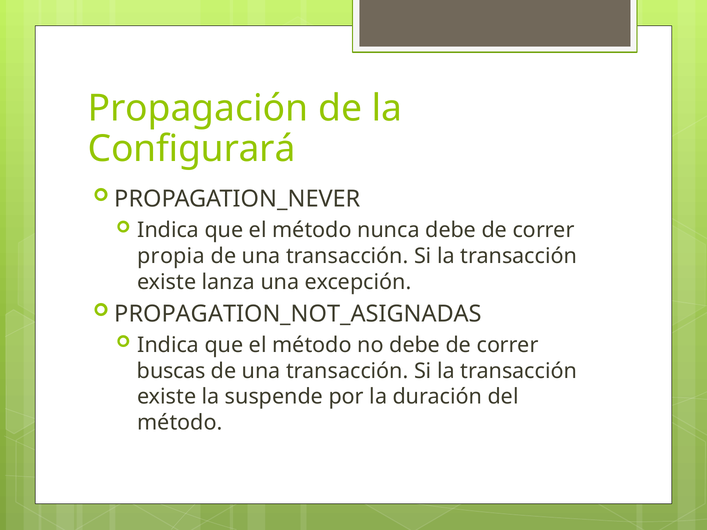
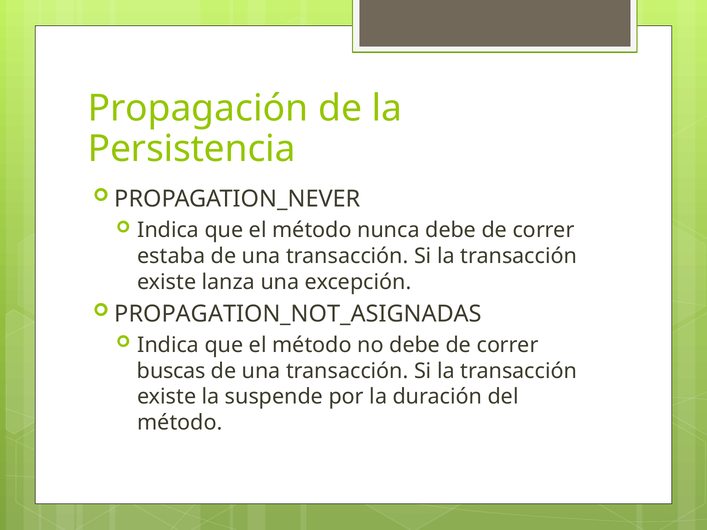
Configurará: Configurará -> Persistencia (192, 149)
propia: propia -> estaba (171, 256)
